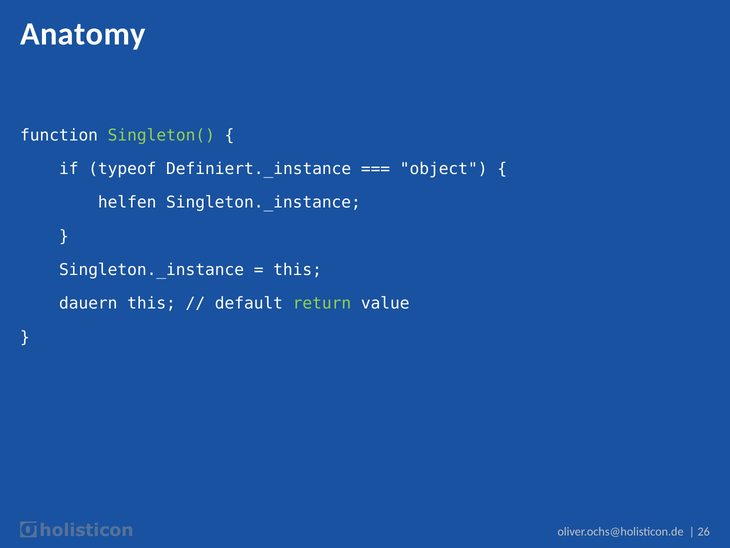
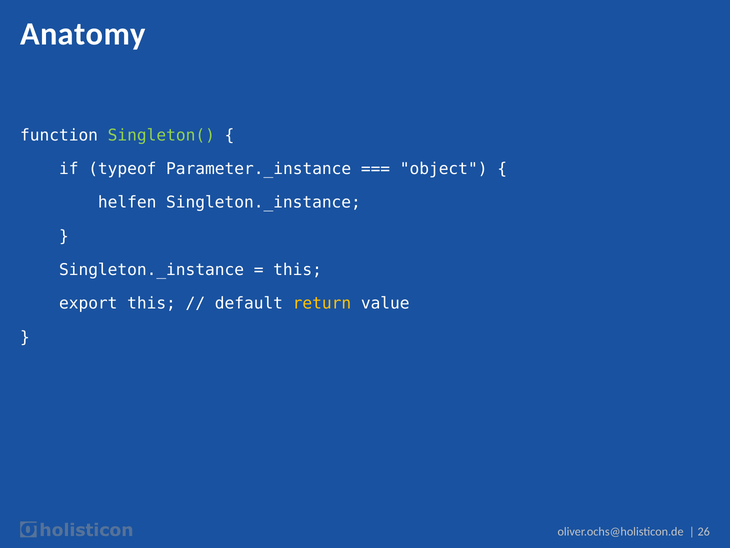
Definiert._instance: Definiert._instance -> Parameter._instance (259, 169)
dauern: dauern -> export (88, 303)
return colour: light green -> yellow (322, 303)
